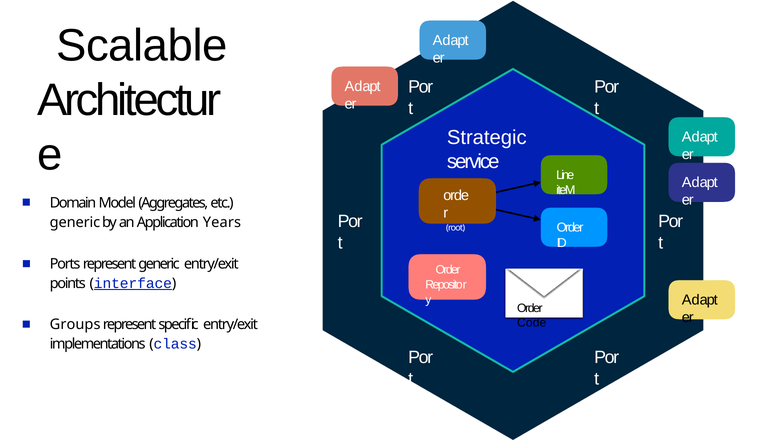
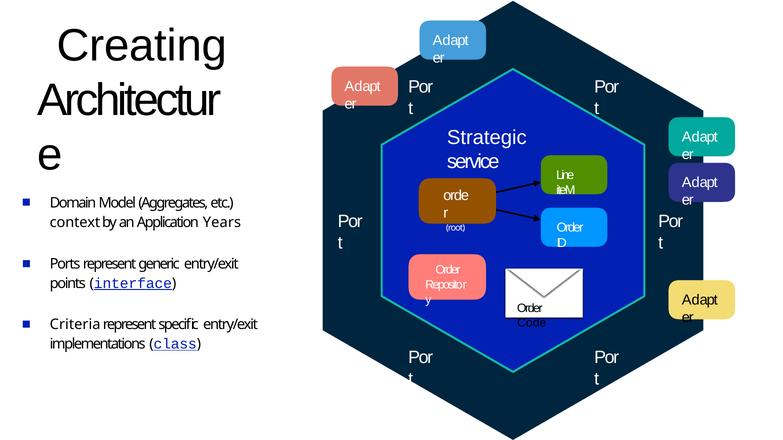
Scalable: Scalable -> Creating (142, 46)
generic: generic -> context (75, 222)
Groups: Groups -> Criteria (75, 325)
class underline: none -> present (175, 344)
